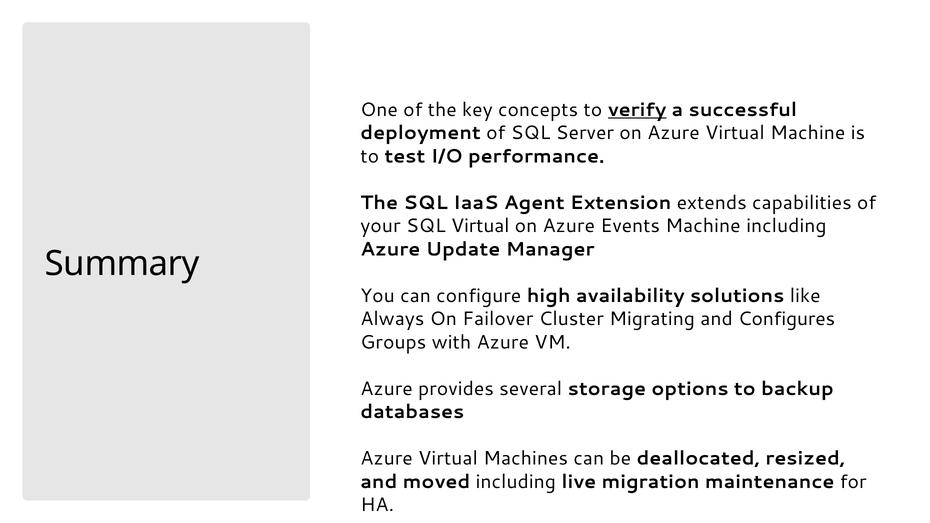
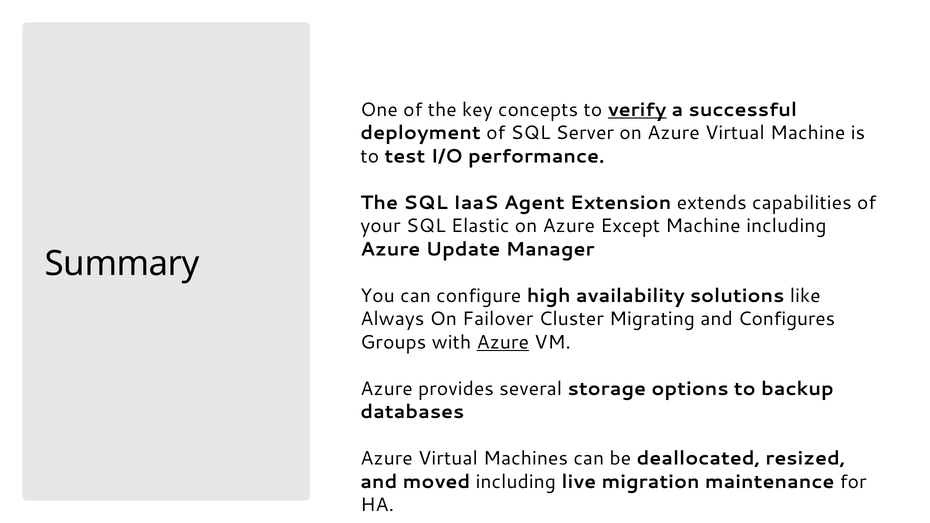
SQL Virtual: Virtual -> Elastic (480, 226)
Events: Events -> Except (630, 226)
Azure underline: none -> present (503, 342)
